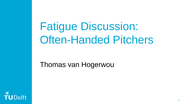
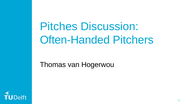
Fatigue: Fatigue -> Pitches (59, 26)
